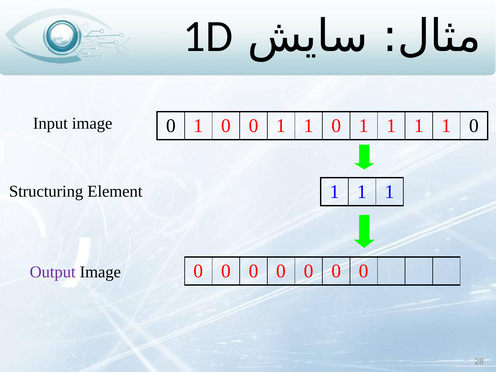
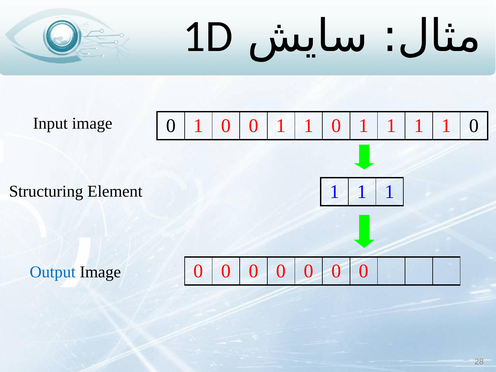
Output colour: purple -> blue (53, 272)
